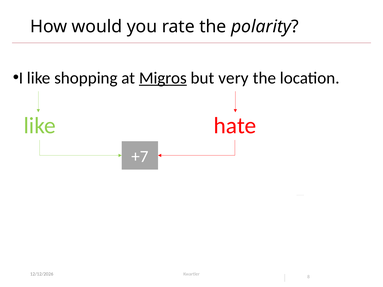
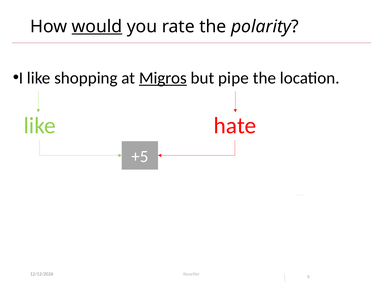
would underline: none -> present (97, 27)
very: very -> pipe (233, 78)
+7: +7 -> +5 (140, 157)
